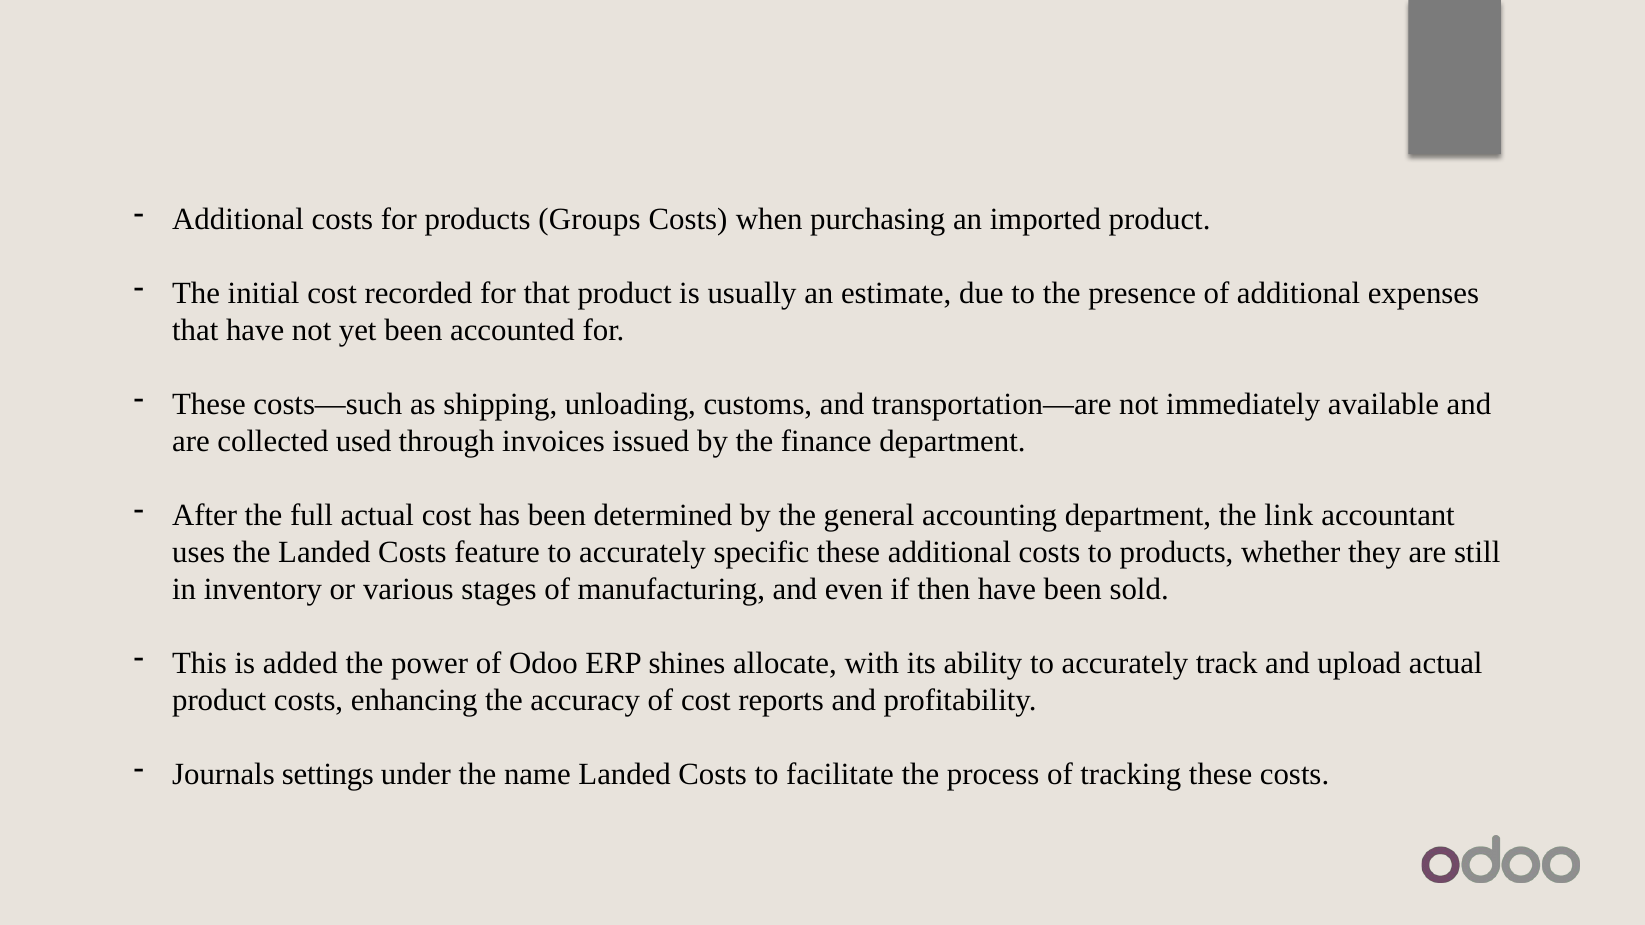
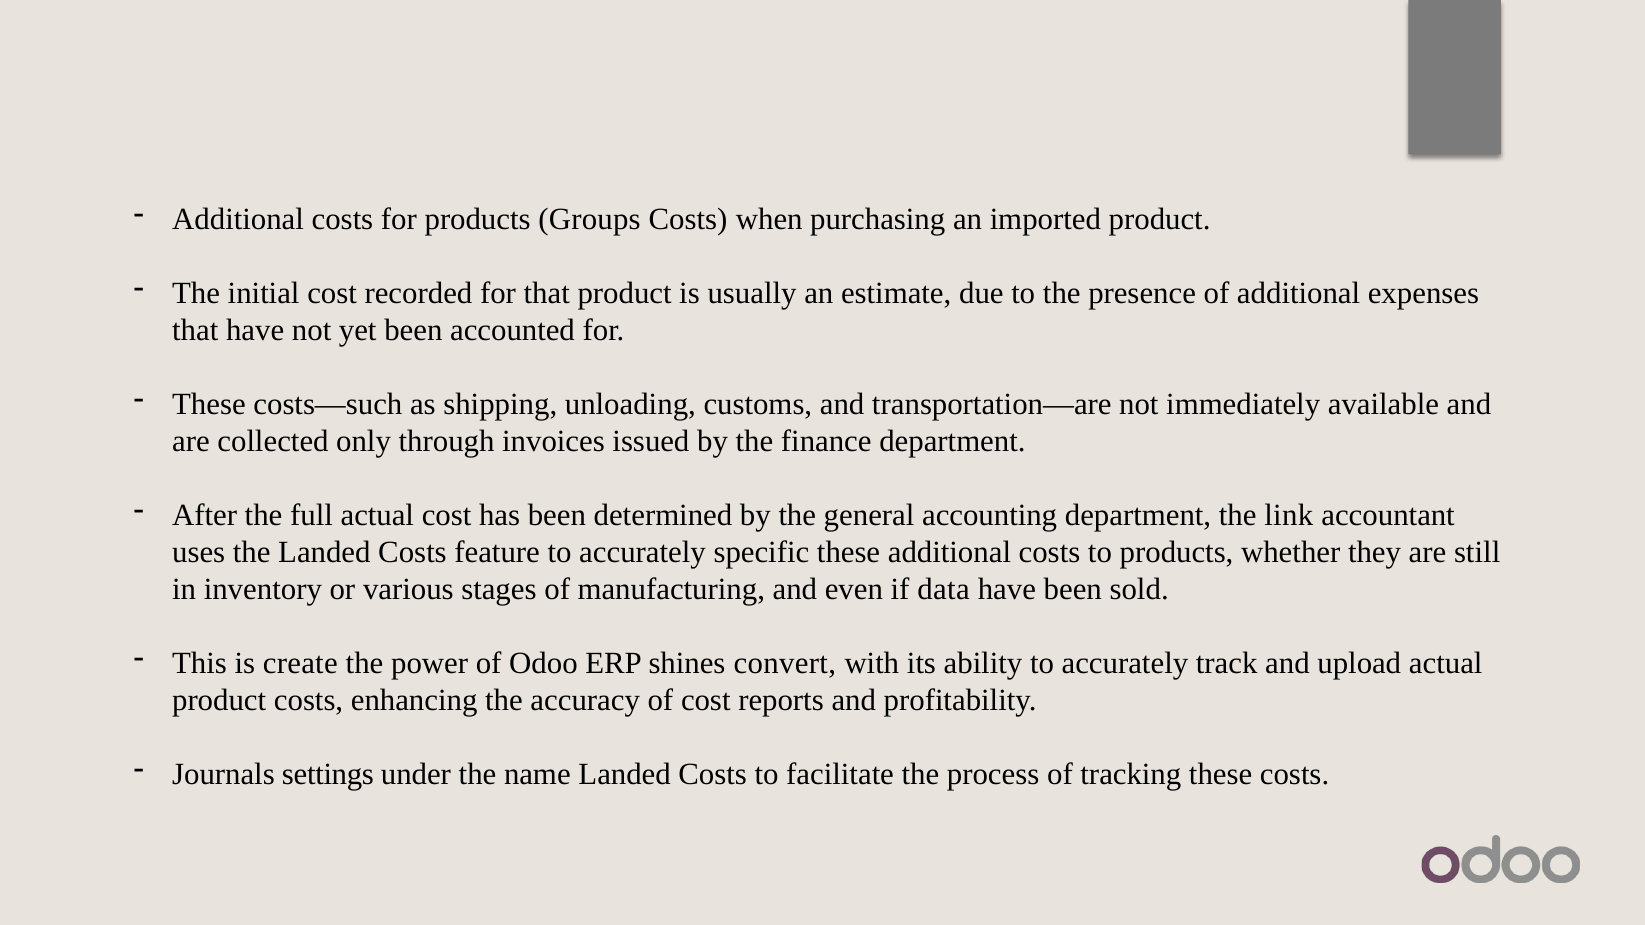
used: used -> only (364, 442)
then: then -> data (944, 590)
added: added -> create (300, 664)
allocate: allocate -> convert (785, 664)
